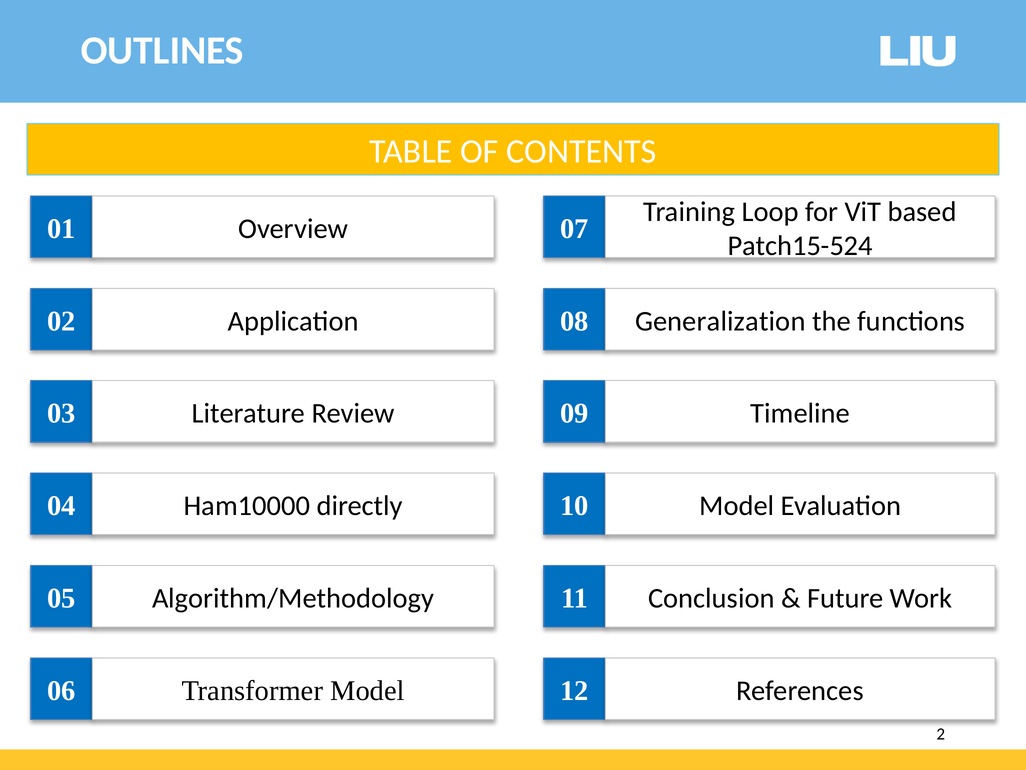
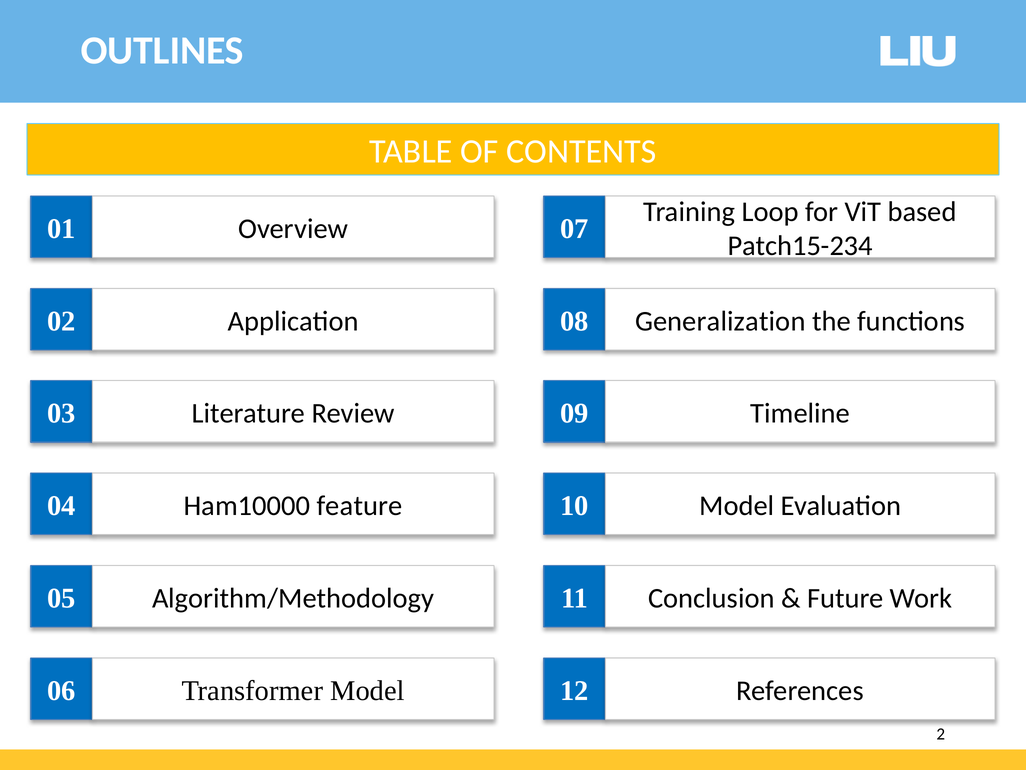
Patch15-524: Patch15-524 -> Patch15-234 (800, 246)
directly: directly -> feature (360, 506)
